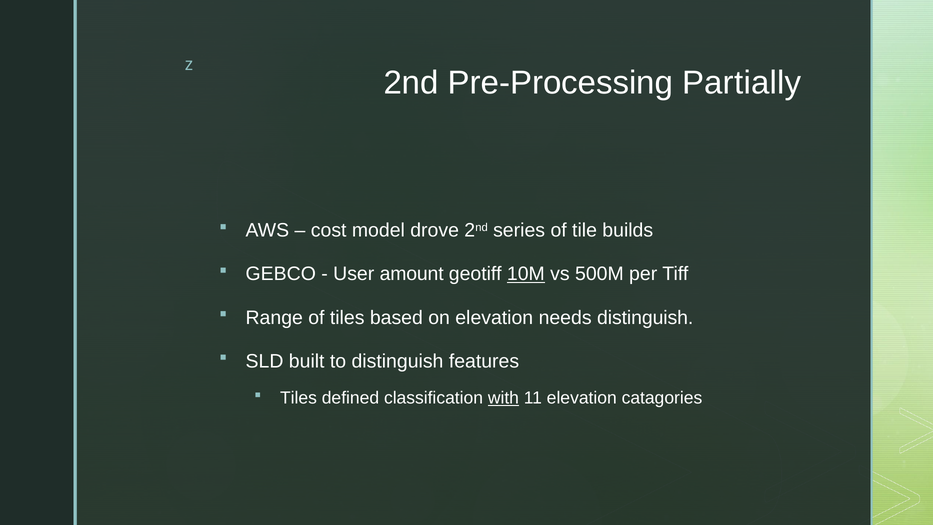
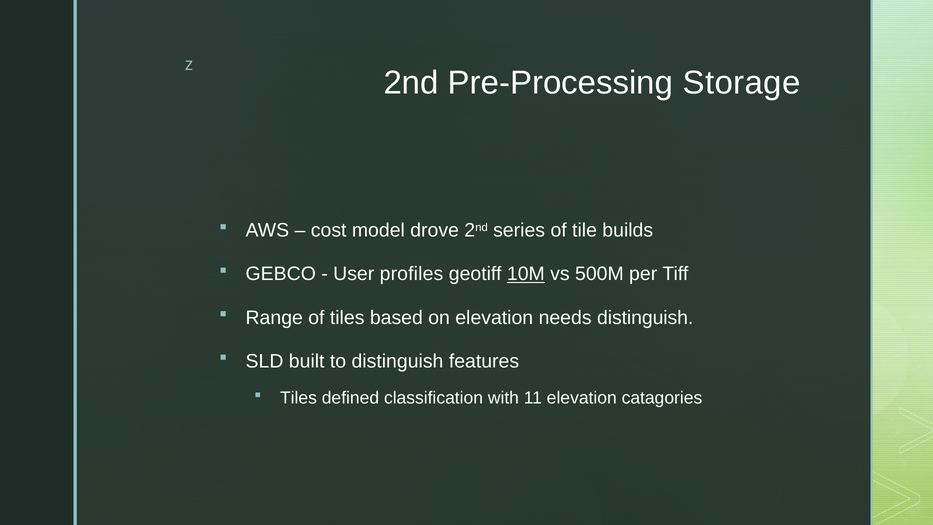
Partially: Partially -> Storage (742, 83)
amount: amount -> profiles (412, 274)
with underline: present -> none (503, 398)
